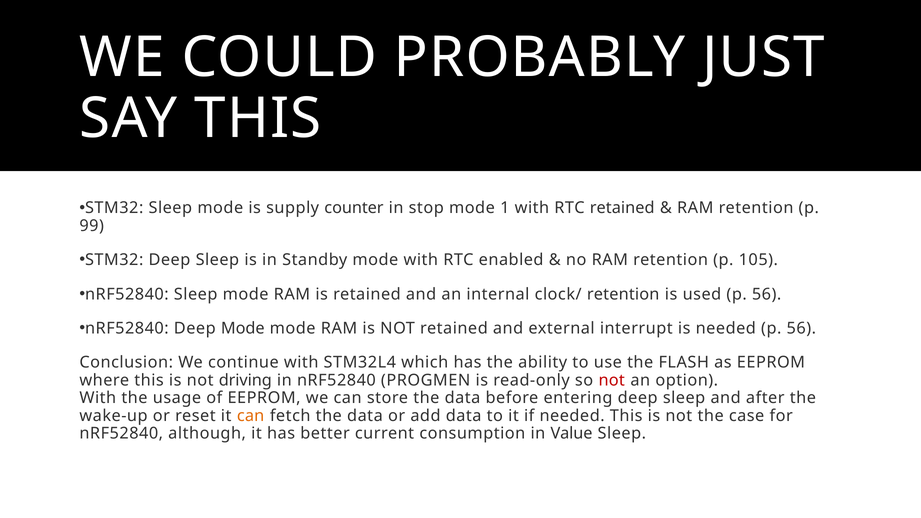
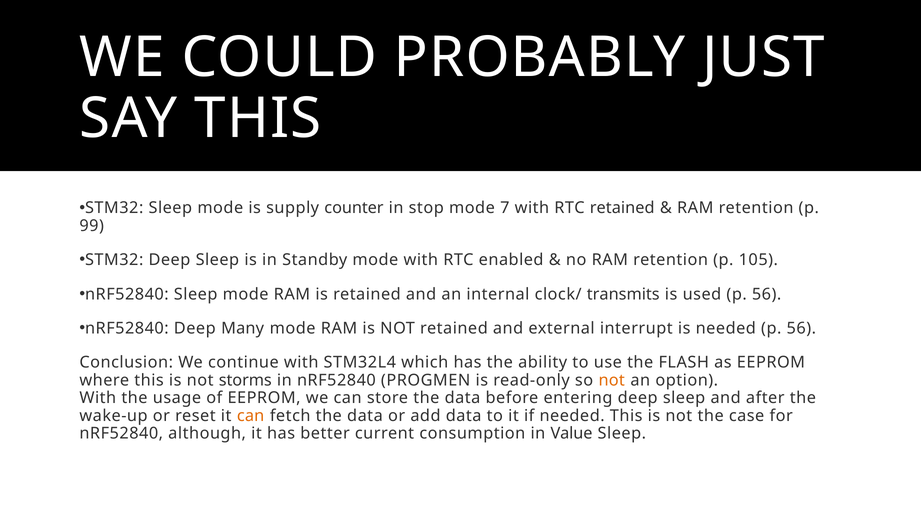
1: 1 -> 7 (505, 208)
clock/ retention: retention -> transmits (623, 294)
Deep Mode: Mode -> Many (243, 328)
driving: driving -> storms (245, 380)
not colour: red -> orange (612, 380)
